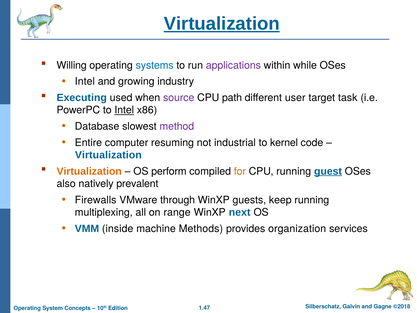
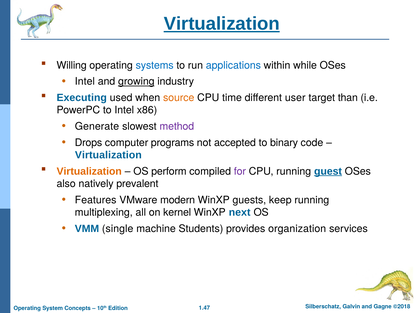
applications colour: purple -> blue (233, 65)
growing underline: none -> present (136, 81)
source colour: purple -> orange (179, 98)
path: path -> time (232, 98)
task: task -> than (348, 98)
Intel underline: present -> none (124, 110)
Database: Database -> Generate (97, 126)
Entire: Entire -> Drops (88, 142)
resuming: resuming -> programs (173, 142)
industrial: industrial -> accepted (235, 142)
kernel: kernel -> binary (284, 142)
for colour: orange -> purple (240, 171)
Firewalls: Firewalls -> Features (96, 200)
through: through -> modern (178, 200)
range: range -> kernel (177, 212)
inside: inside -> single (118, 228)
Methods: Methods -> Students (201, 228)
